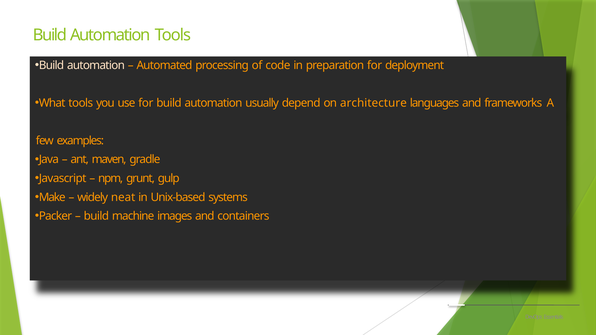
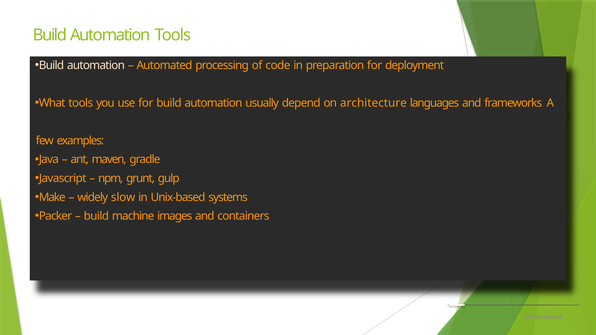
neat: neat -> slow (123, 197)
